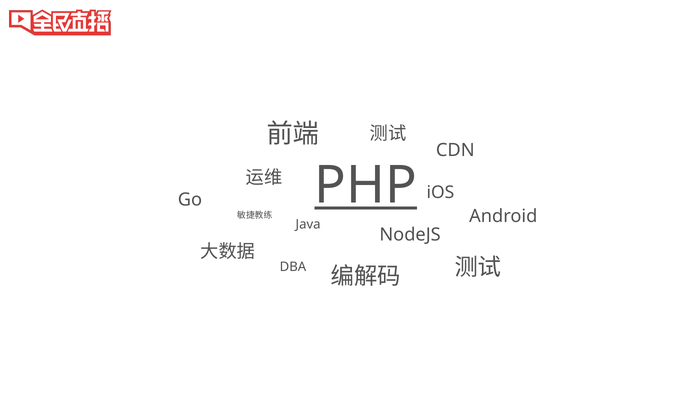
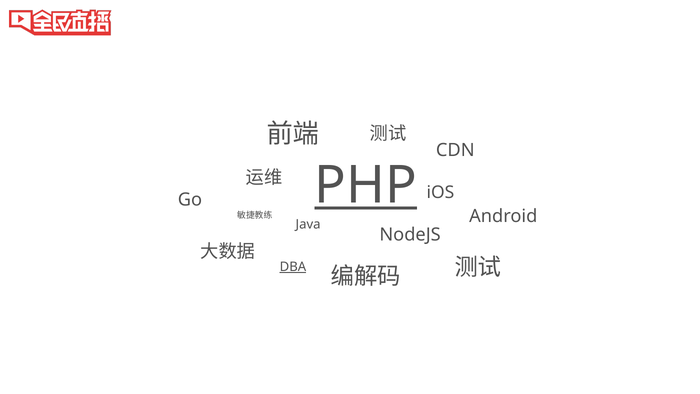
DBA underline: none -> present (293, 267)
